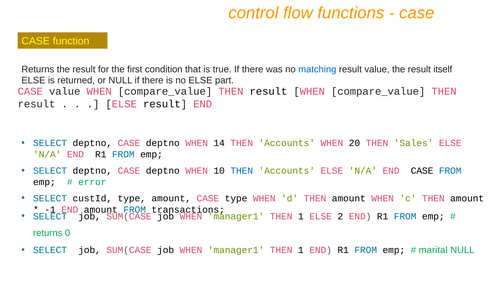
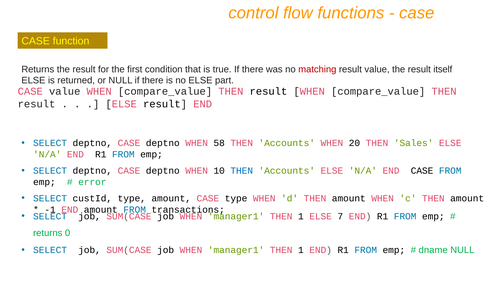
matching colour: blue -> red (317, 69)
14: 14 -> 58 (219, 143)
2: 2 -> 7 (340, 216)
marital: marital -> dname (433, 250)
